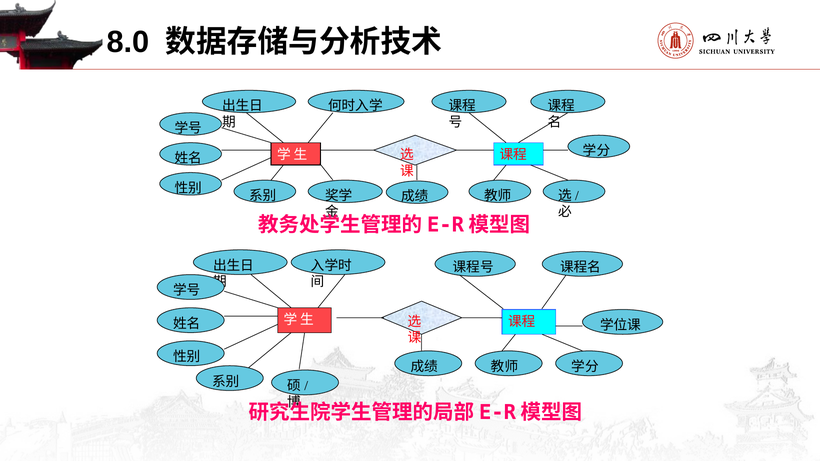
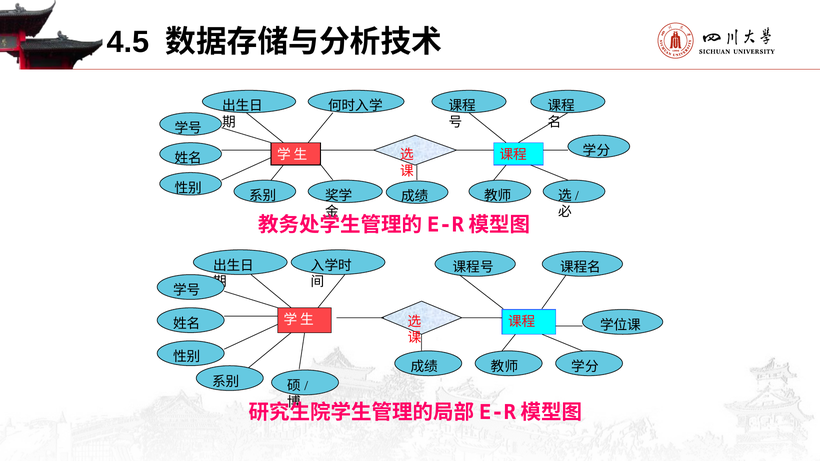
8.0: 8.0 -> 4.5 (128, 42)
